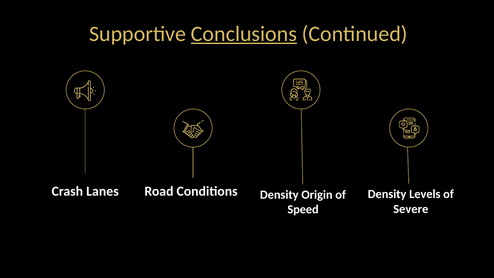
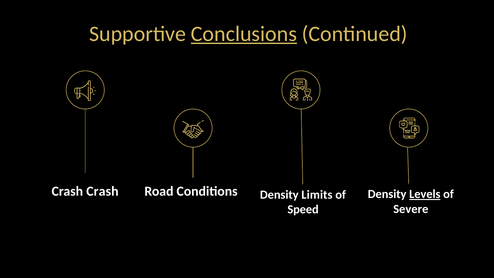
Crash Lanes: Lanes -> Crash (102, 191)
Origin: Origin -> Limits (317, 195)
Levels underline: none -> present (425, 194)
